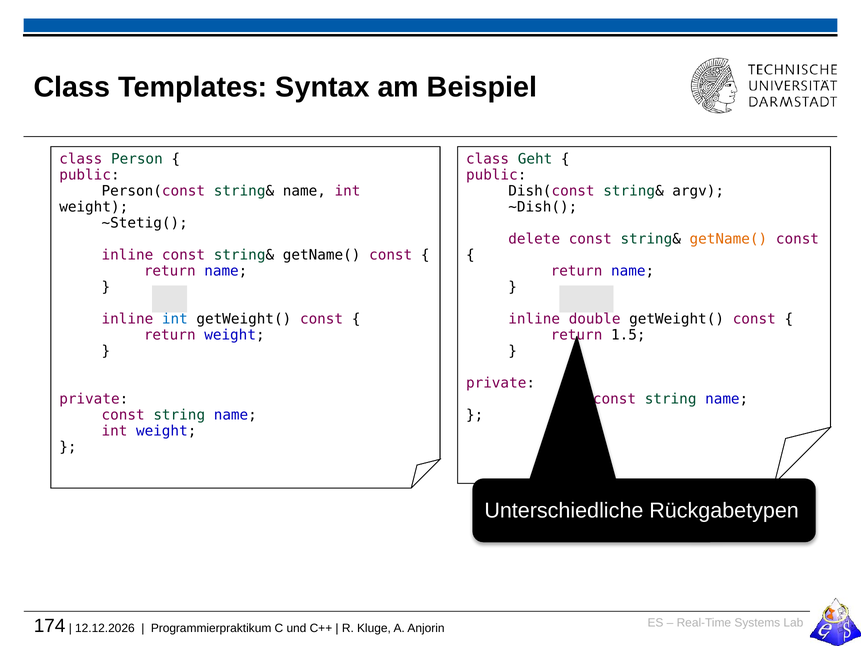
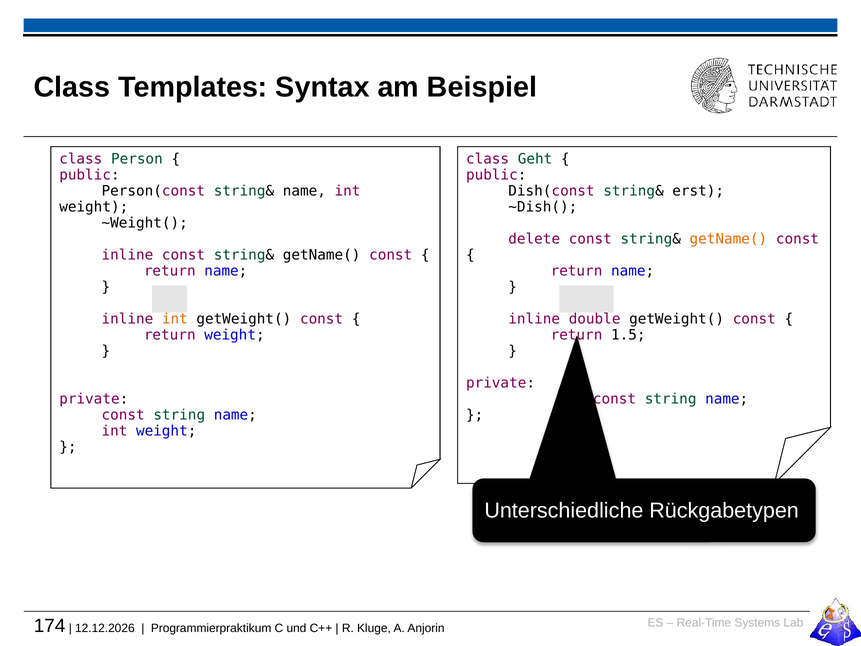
argv: argv -> erst (698, 191)
~Stetig(: ~Stetig( -> ~Weight( (145, 223)
int colour: blue -> orange (175, 319)
